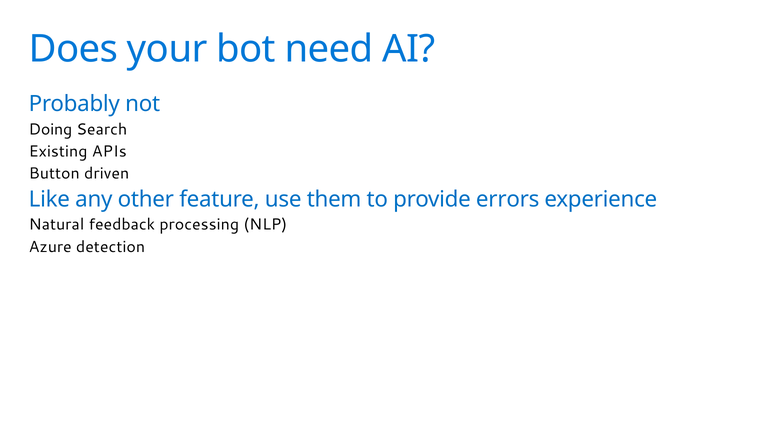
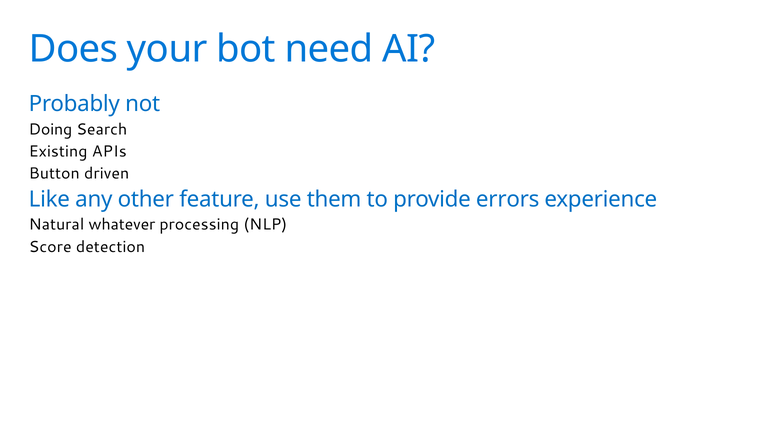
feedback: feedback -> whatever (122, 225)
Azure: Azure -> Score (50, 247)
